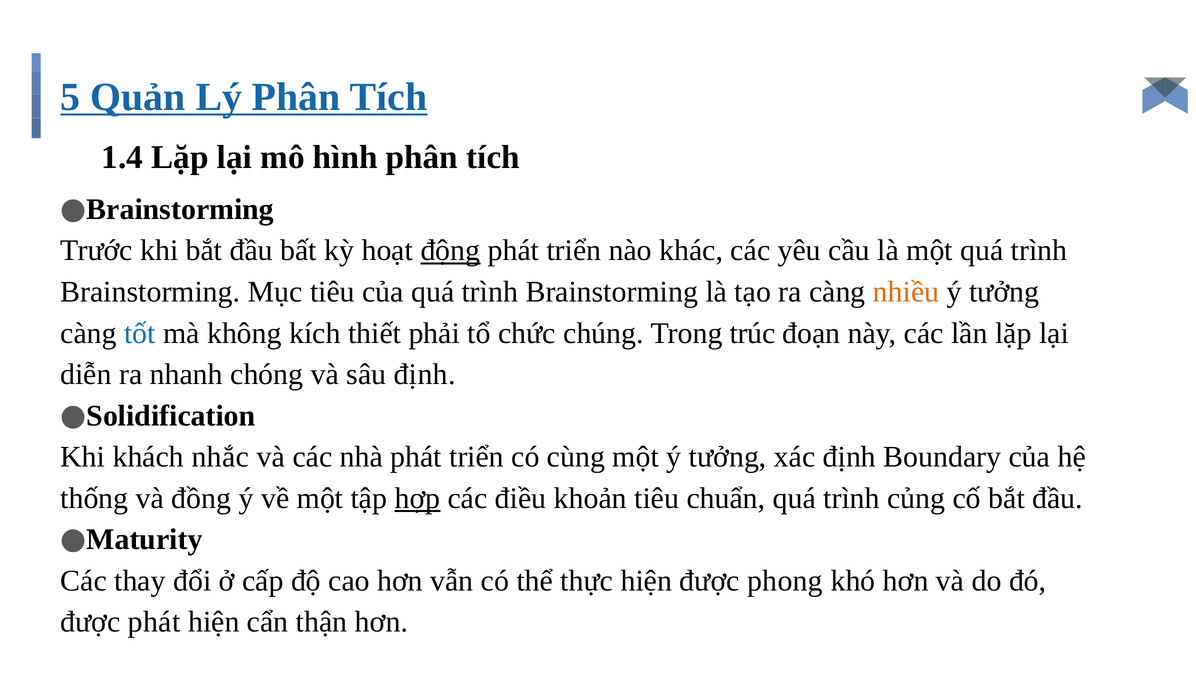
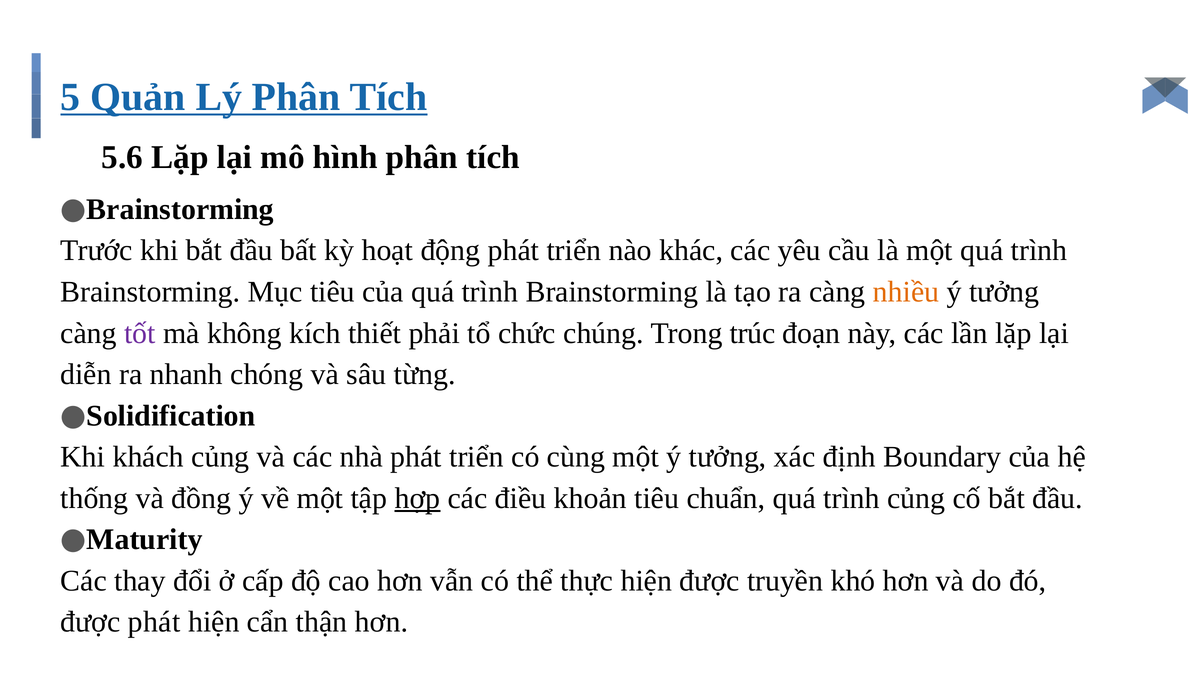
1.4: 1.4 -> 5.6 (122, 157)
động underline: present -> none (450, 251)
tốt colour: blue -> purple (140, 333)
sâu định: định -> từng (425, 374)
khách nhắc: nhắc -> củng (220, 457)
phong: phong -> truyền (785, 581)
